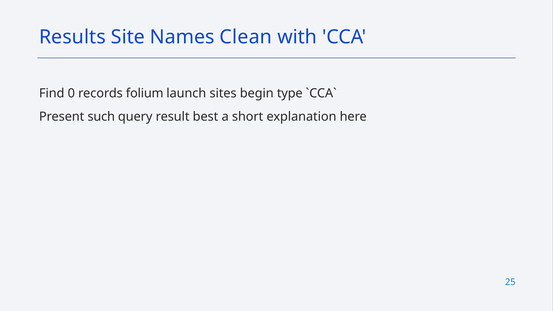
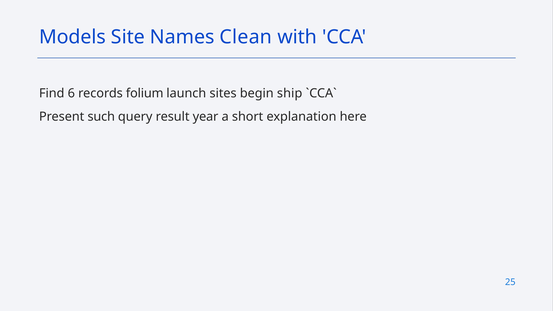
Results: Results -> Models (73, 37)
0: 0 -> 6 (71, 93)
type: type -> ship (290, 93)
best: best -> year (206, 117)
